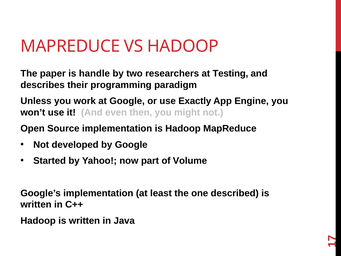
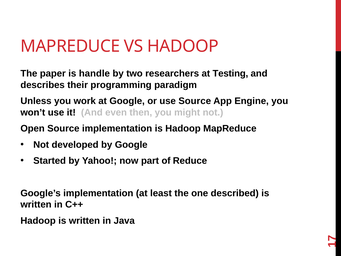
use Exactly: Exactly -> Source (195, 101)
Volume: Volume -> Reduce (190, 161)
